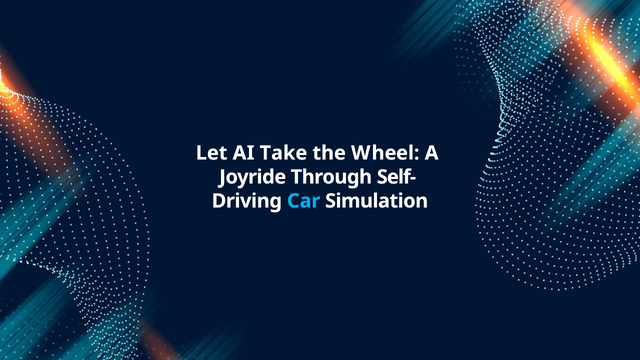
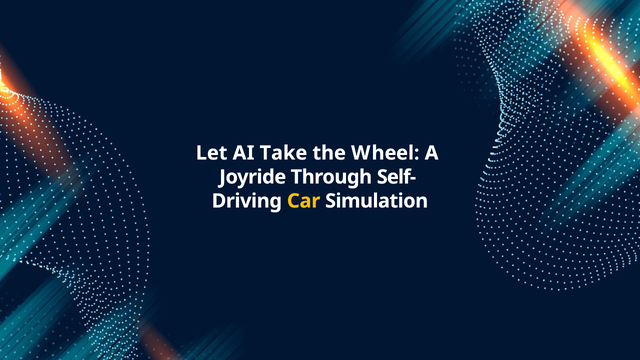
Car colour: light blue -> yellow (304, 201)
